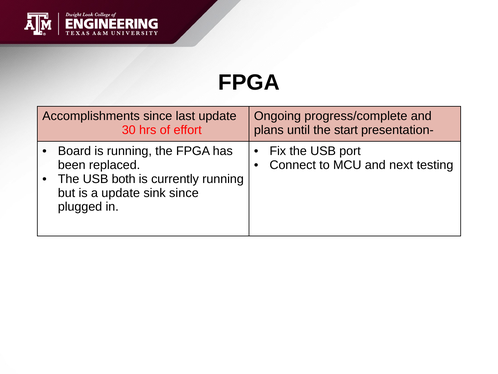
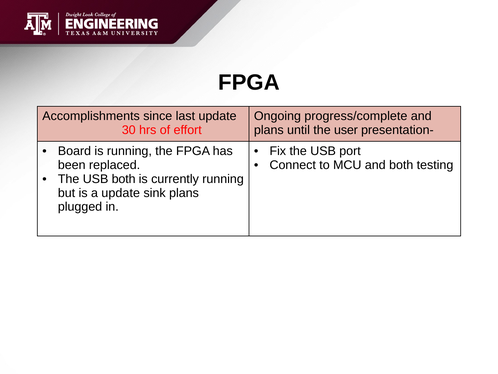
start: start -> user (346, 130)
and next: next -> both (401, 165)
sink since: since -> plans (184, 193)
